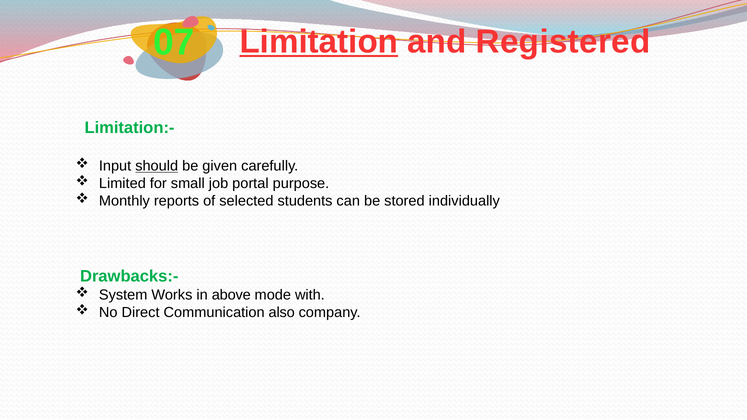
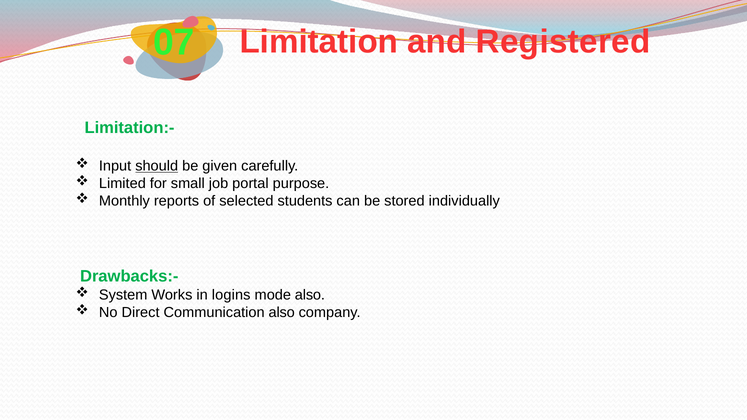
Limitation underline: present -> none (319, 42)
above: above -> logins (231, 295)
mode with: with -> also (310, 295)
